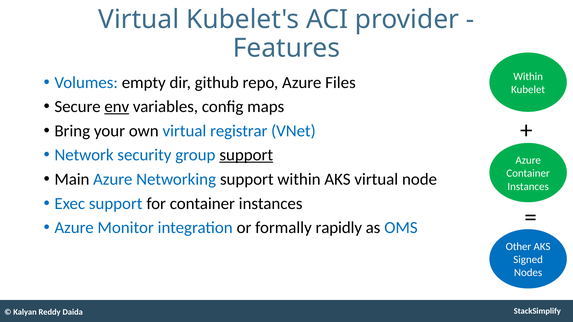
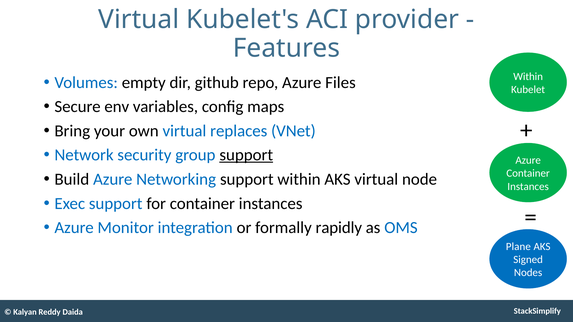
env underline: present -> none (117, 107)
registrar: registrar -> replaces (239, 131)
Main: Main -> Build (72, 179)
Other: Other -> Plane (518, 247)
